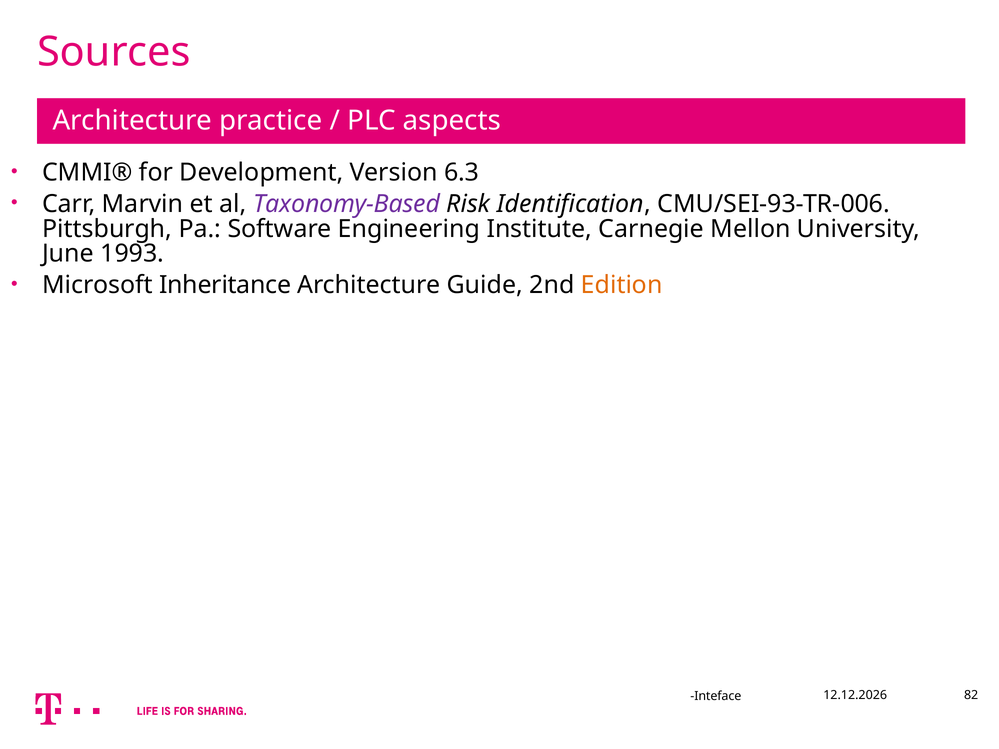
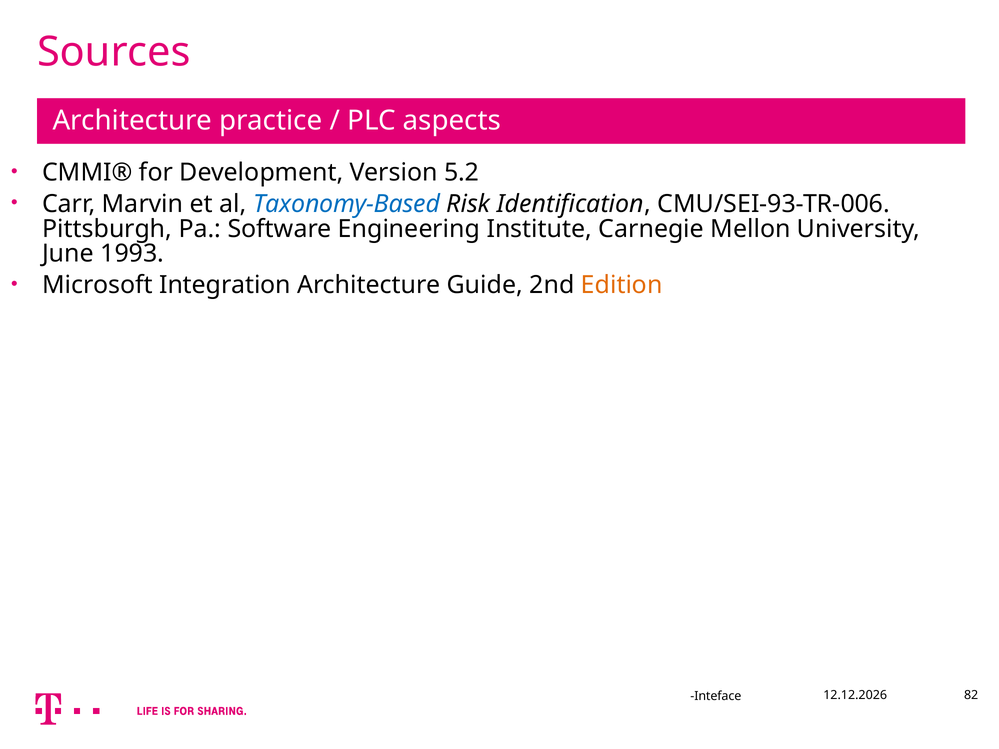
6.3: 6.3 -> 5.2 (462, 173)
Taxonomy-Based colour: purple -> blue (347, 204)
Inheritance: Inheritance -> Integration (225, 285)
